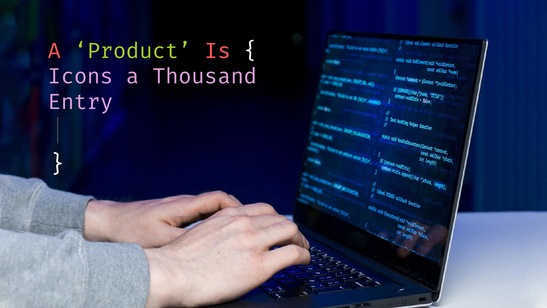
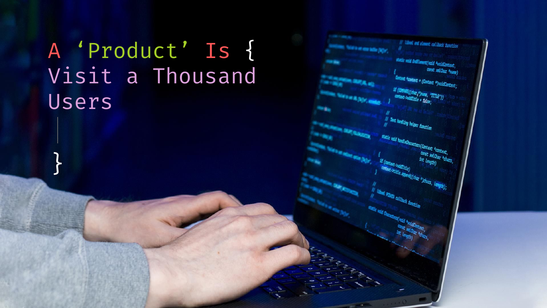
Icons: Icons -> Visit (81, 77)
Entry: Entry -> Users (81, 102)
